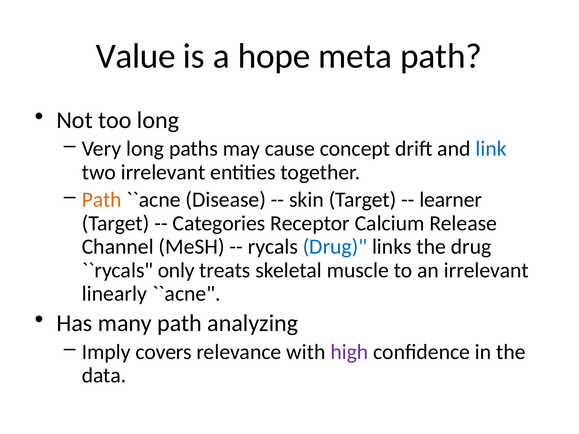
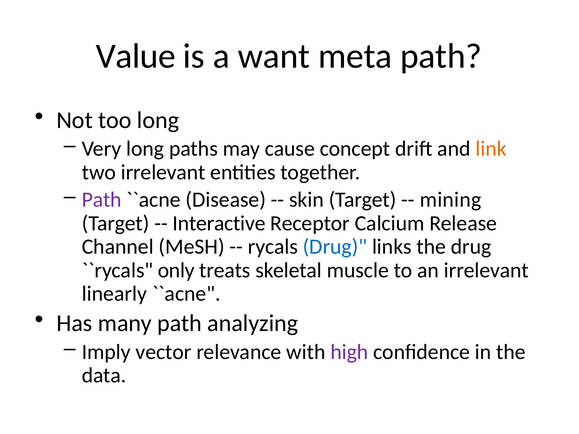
hope: hope -> want (274, 56)
link colour: blue -> orange (491, 149)
Path colour: orange -> purple (102, 200)
learner: learner -> mining (451, 200)
Categories: Categories -> Interactive (219, 223)
covers: covers -> vector (164, 352)
